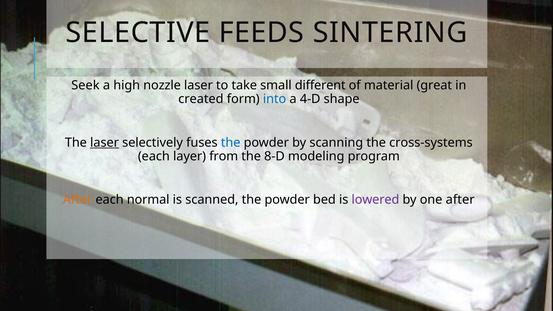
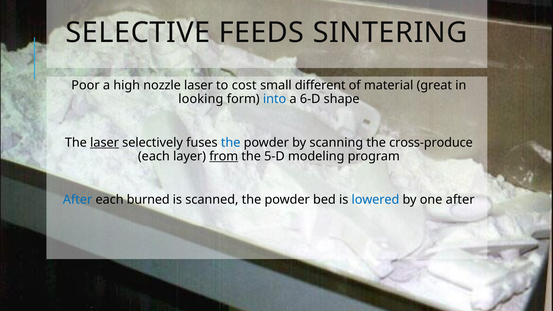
Seek: Seek -> Poor (85, 85)
take: take -> cost (244, 85)
created: created -> looking (201, 99)
4-D: 4-D -> 6-D (310, 99)
cross-systems: cross-systems -> cross-produce (431, 143)
from underline: none -> present (224, 156)
8-D: 8-D -> 5-D (274, 156)
After colour: orange -> blue (78, 200)
normal: normal -> burned (148, 200)
lowered colour: purple -> blue (375, 200)
